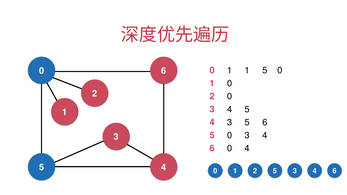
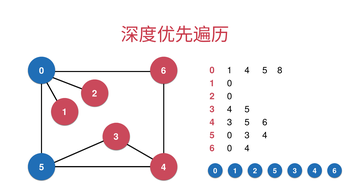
1 1: 1 -> 4 (247, 70)
0: 0 -> 8 (280, 70)
